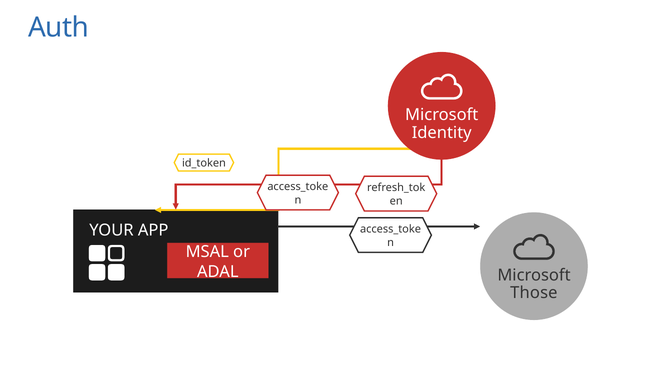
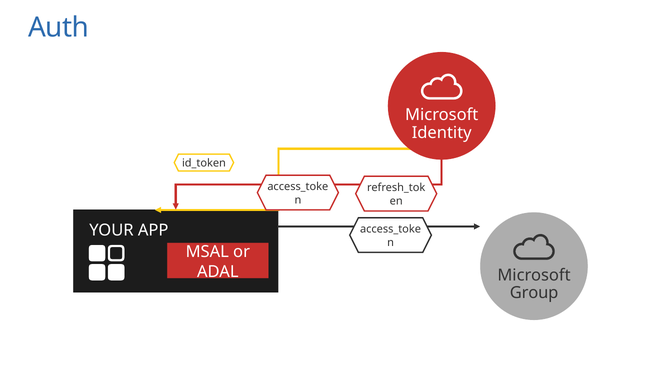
Those: Those -> Group (534, 293)
